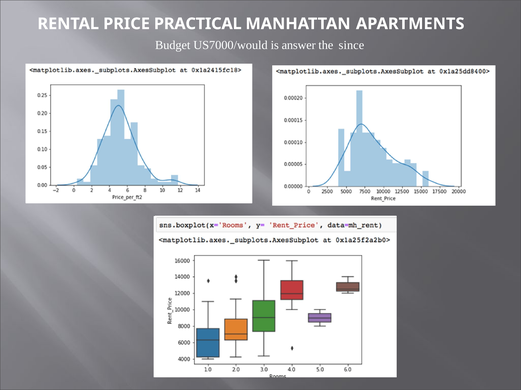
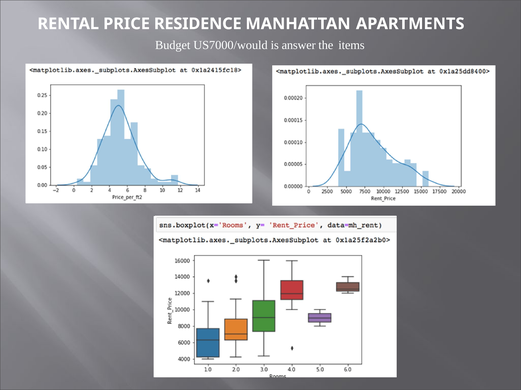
PRACTICAL: PRACTICAL -> RESIDENCE (198, 24)
since: since -> items (351, 45)
